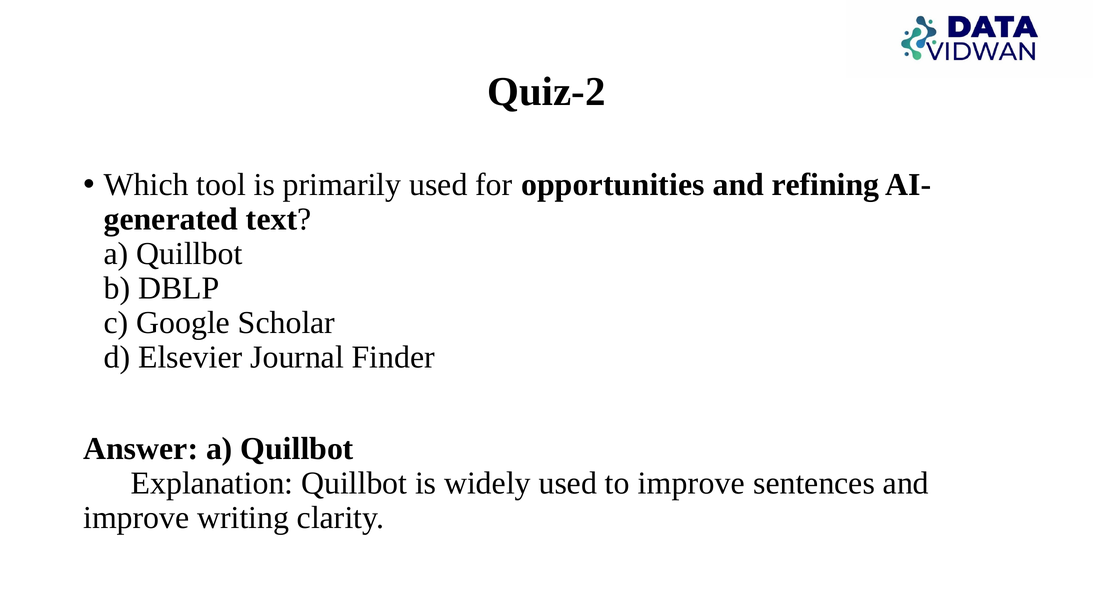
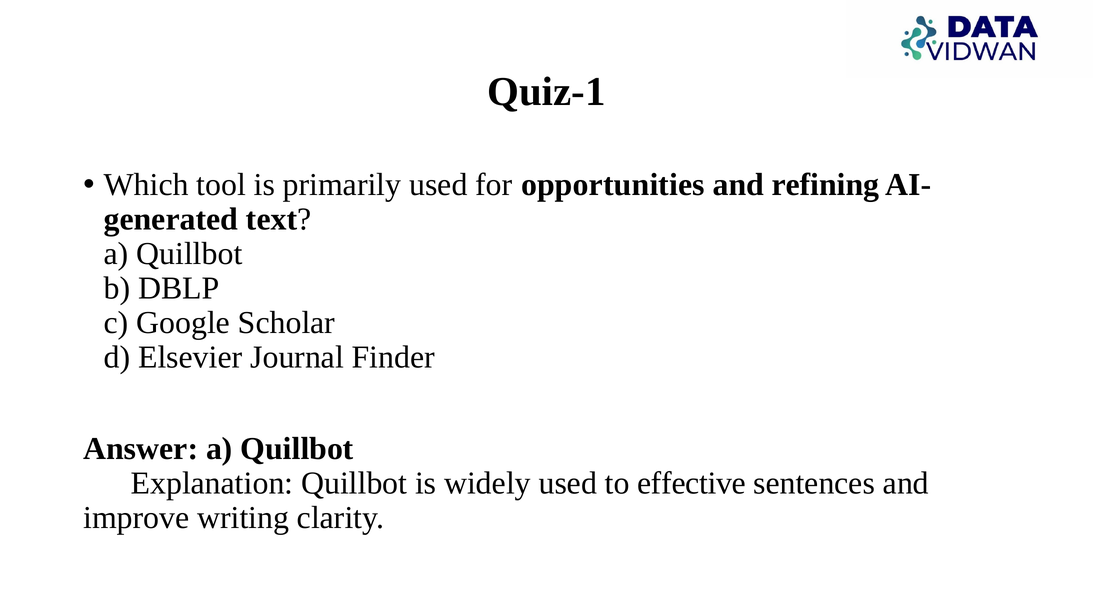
Quiz-2: Quiz-2 -> Quiz-1 (546, 92)
to improve: improve -> effective (692, 483)
